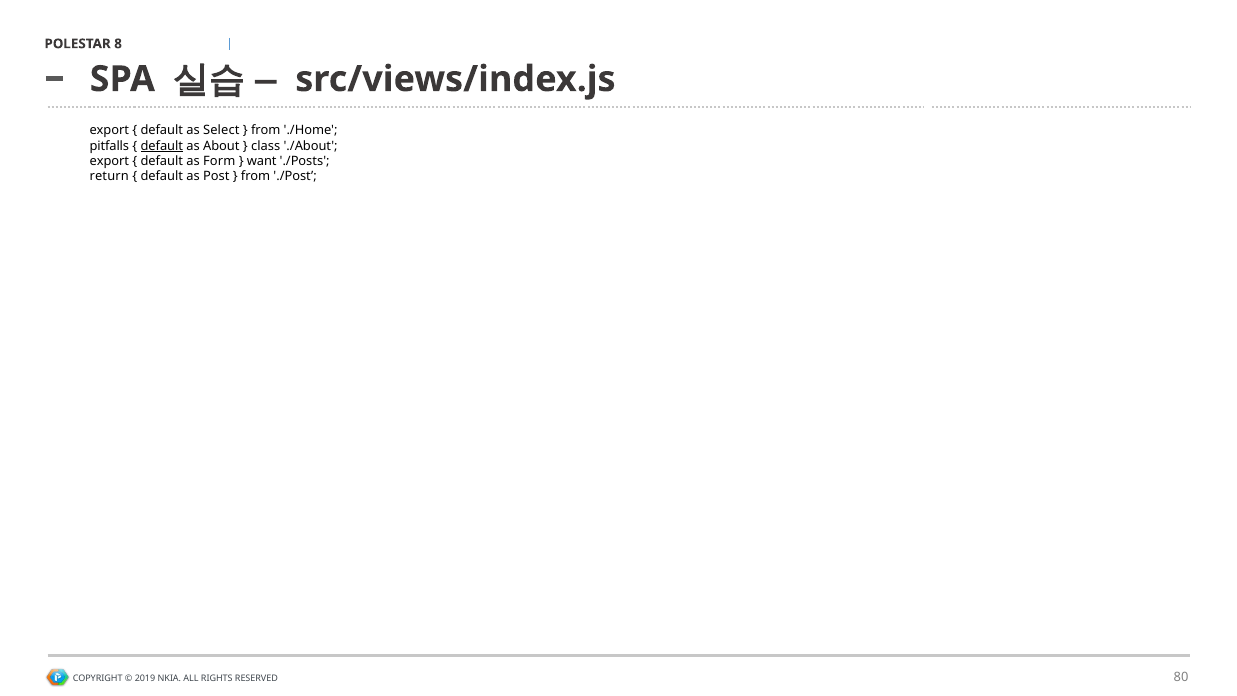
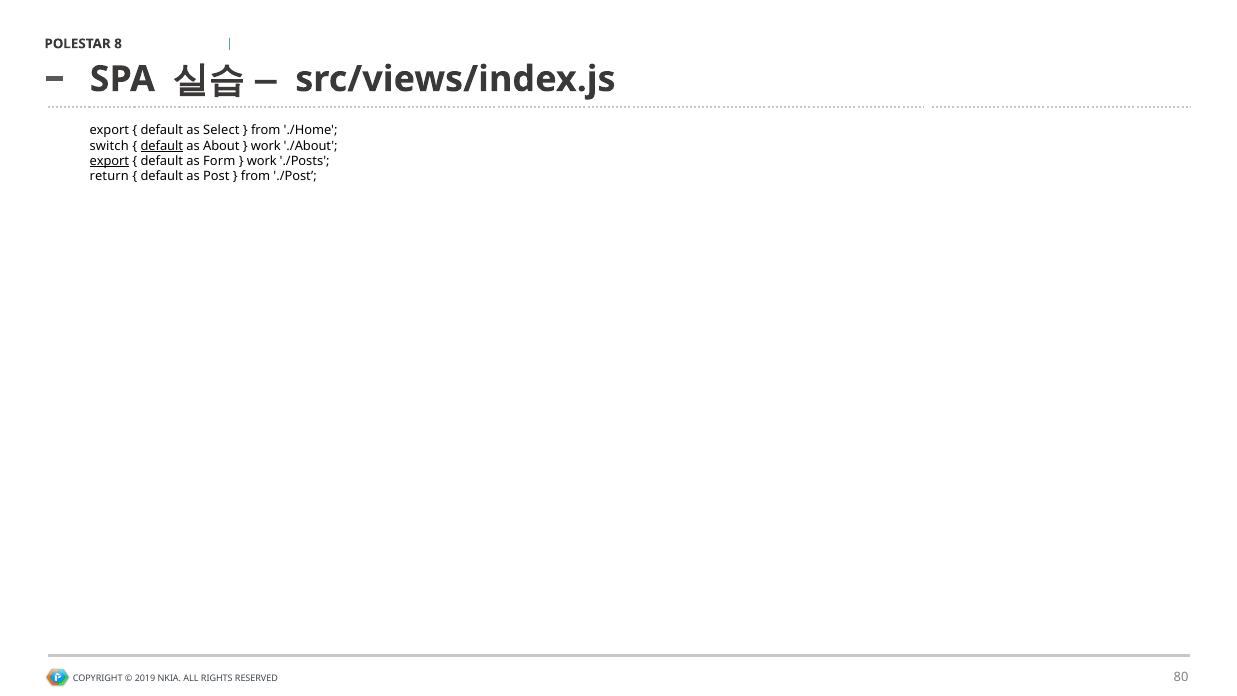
pitfalls: pitfalls -> switch (109, 146)
class: class -> work (266, 146)
export underline: none -> present (109, 161)
want: want -> work (262, 161)
